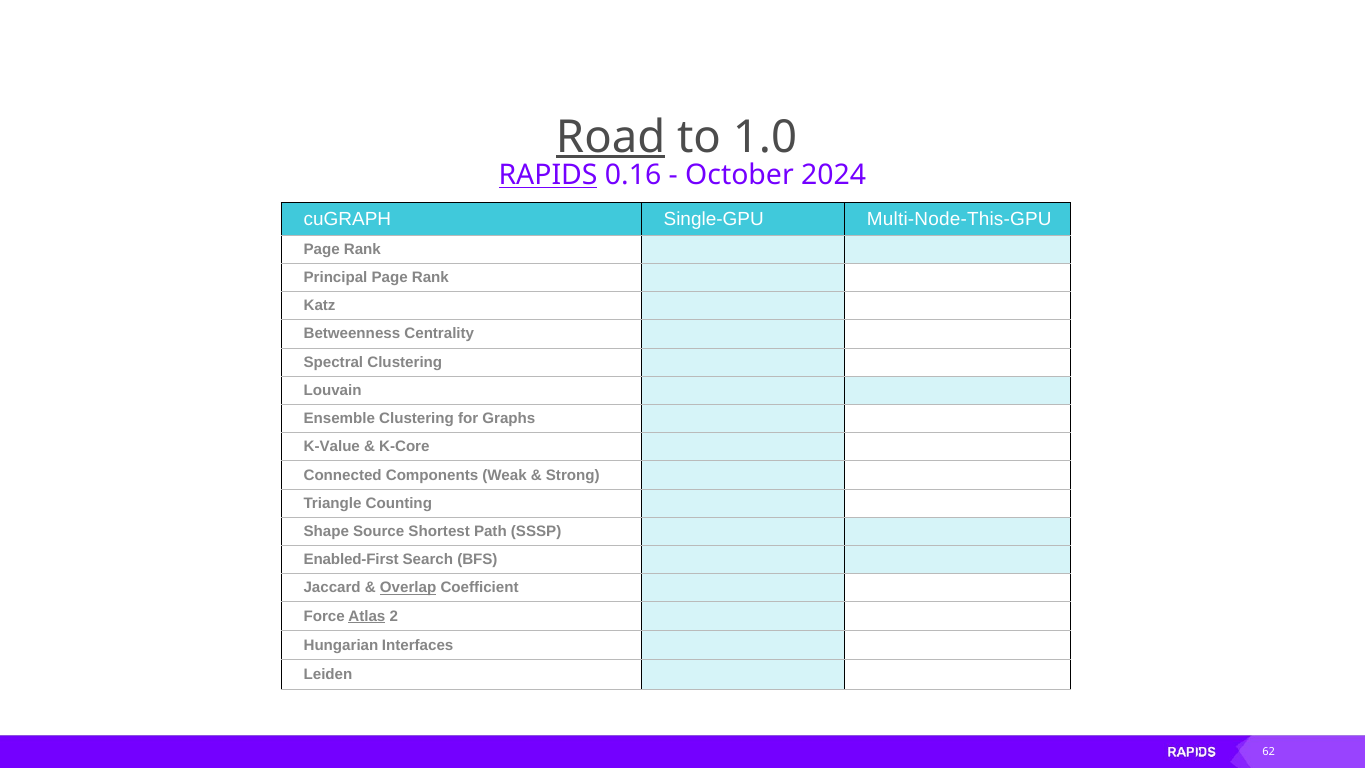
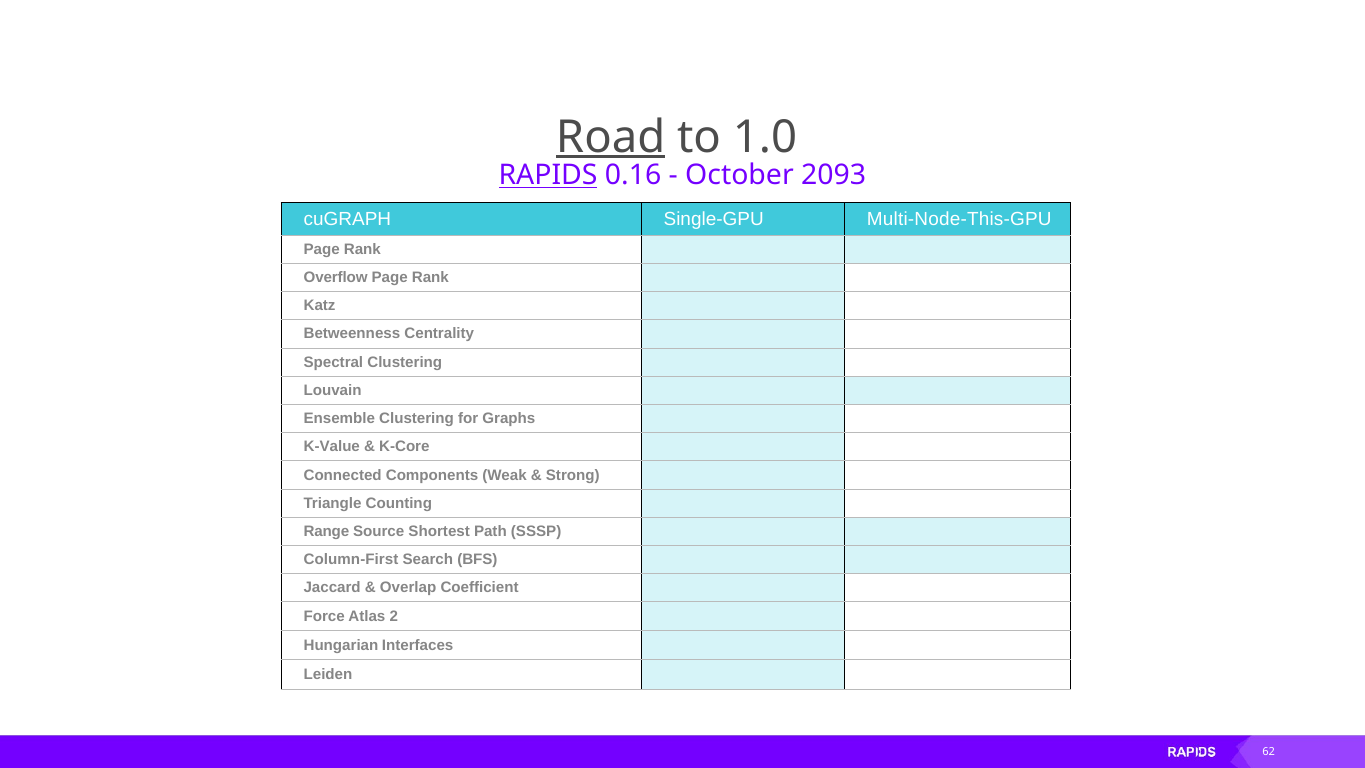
2024: 2024 -> 2093 (834, 175)
Principal: Principal -> Overflow (336, 277)
Shape: Shape -> Range (326, 531)
Enabled-First: Enabled-First -> Column-First (351, 560)
Overlap underline: present -> none (408, 588)
Atlas underline: present -> none (367, 616)
